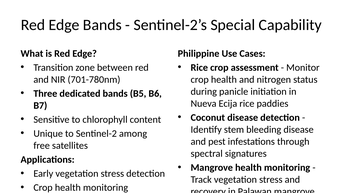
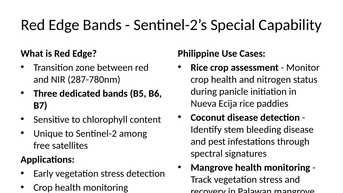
701-780nm: 701-780nm -> 287-780nm (94, 79)
